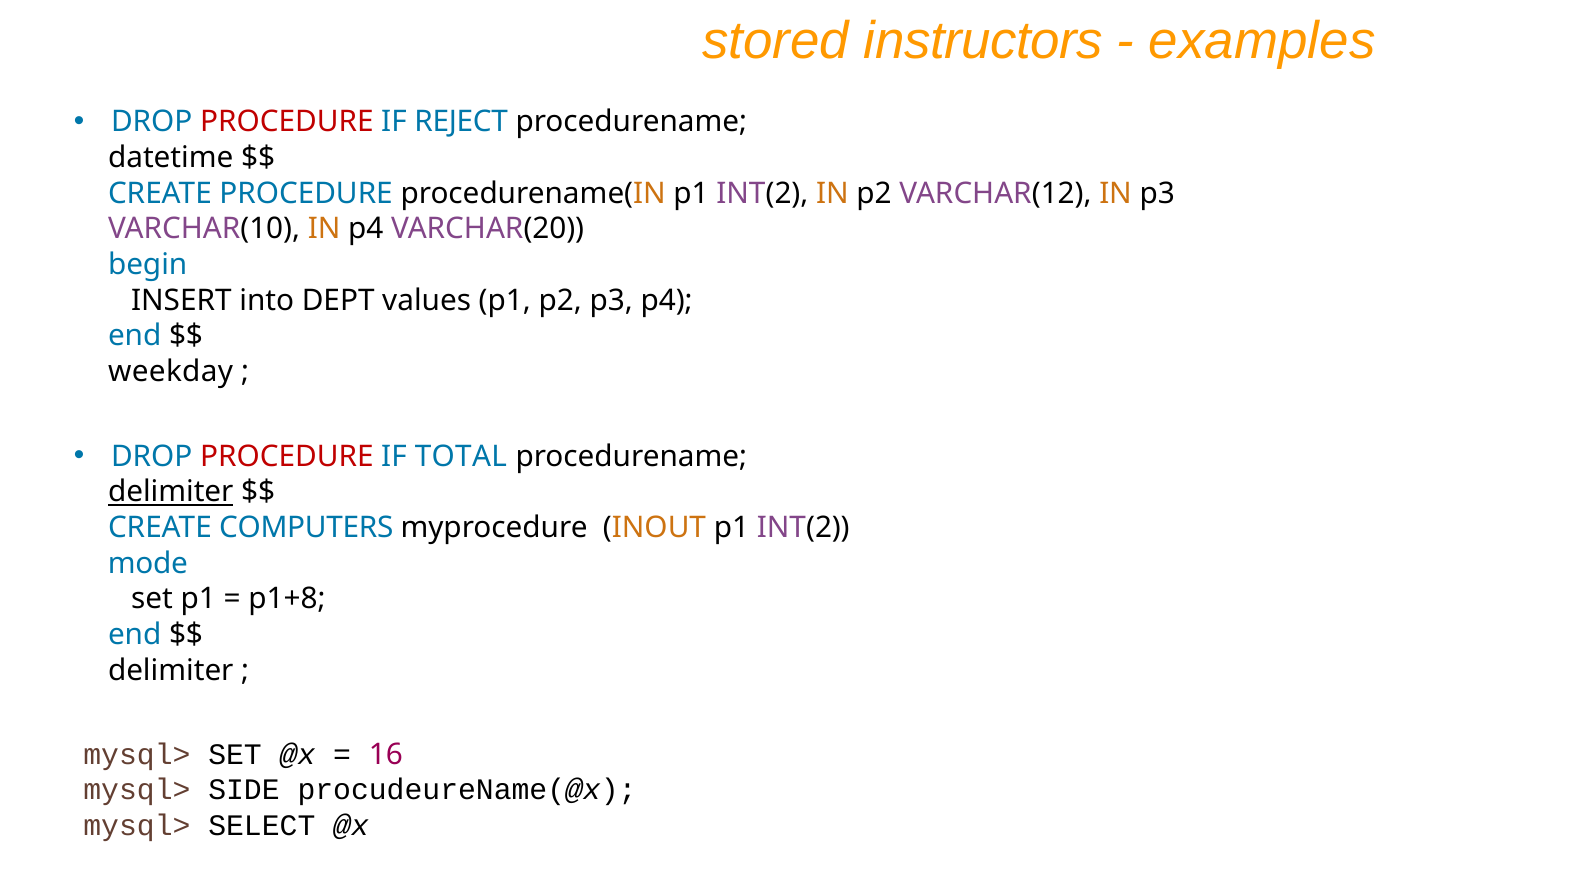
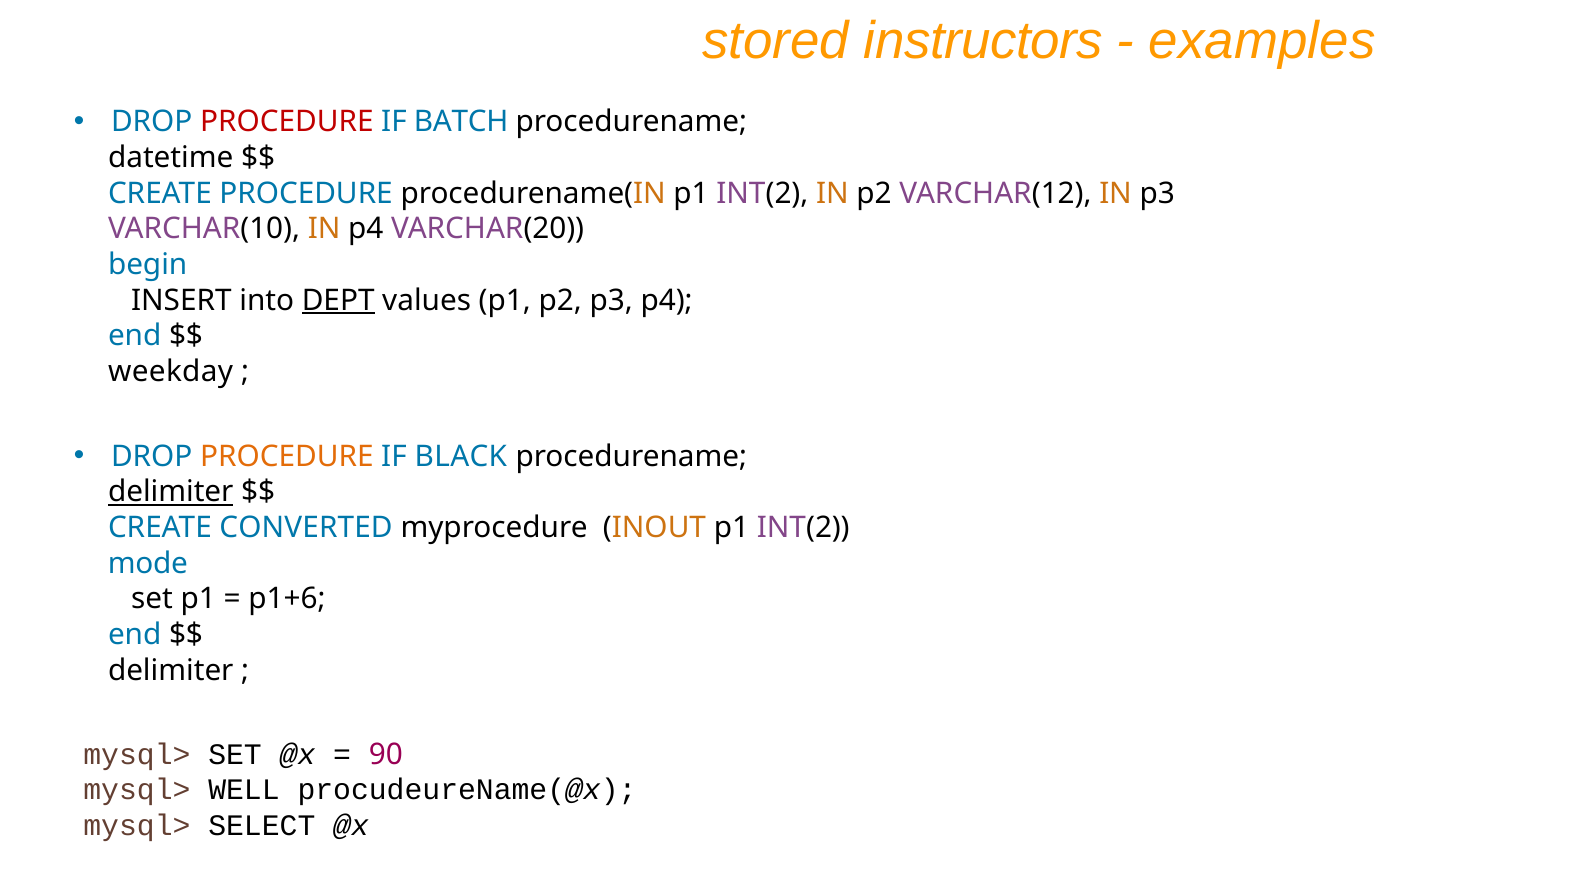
REJECT: REJECT -> BATCH (461, 122)
DEPT underline: none -> present (338, 300)
PROCEDURE colour: red -> orange (287, 456)
TOTAL: TOTAL -> BLACK (461, 456)
COMPUTERS: COMPUTERS -> CONVERTED (306, 528)
p1+8: p1+8 -> p1+6 (287, 599)
16: 16 -> 90 (386, 754)
SIDE: SIDE -> WELL (244, 790)
